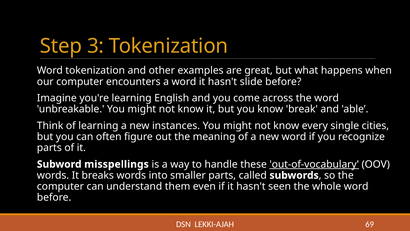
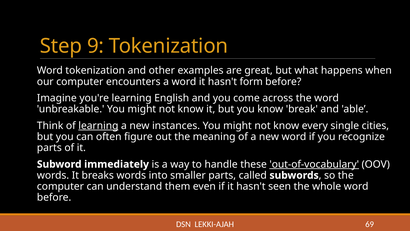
3: 3 -> 9 (96, 46)
slide: slide -> form (251, 82)
learning underline: none -> present (98, 125)
misspellings: misspellings -> immediately (117, 164)
